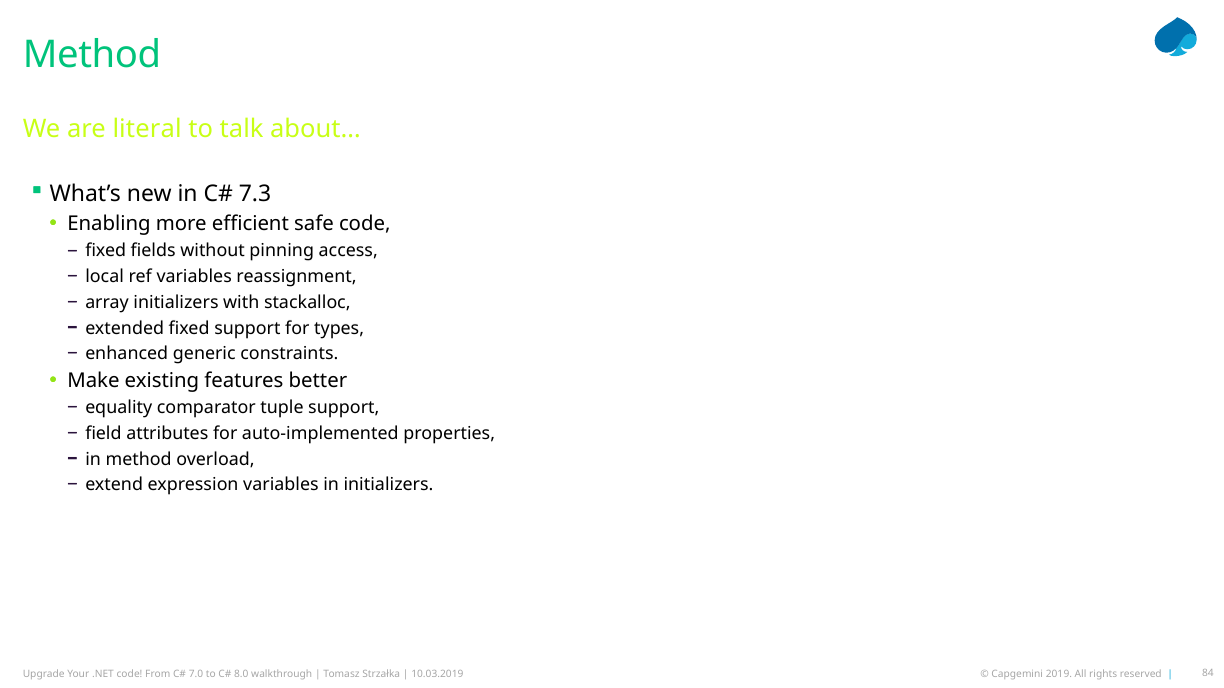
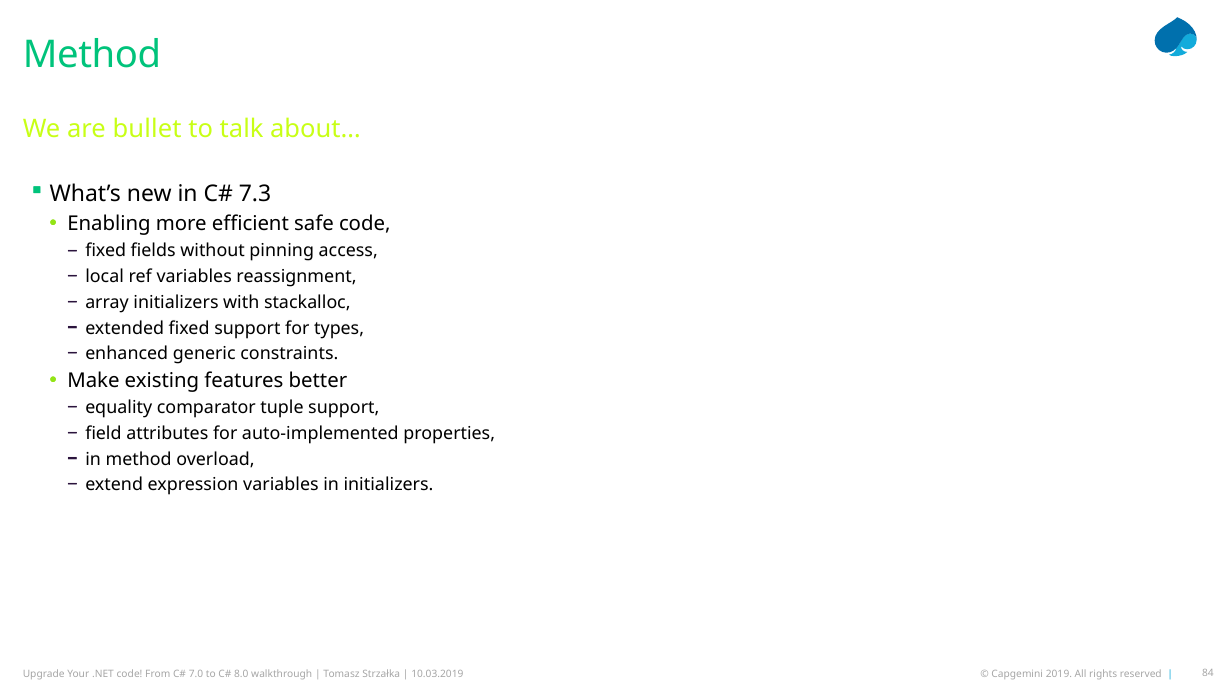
literal: literal -> bullet (147, 129)
